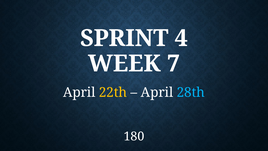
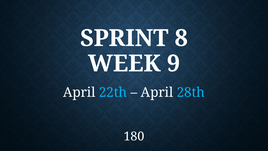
4: 4 -> 8 (181, 38)
7: 7 -> 9 (173, 64)
22th colour: yellow -> light blue (113, 92)
